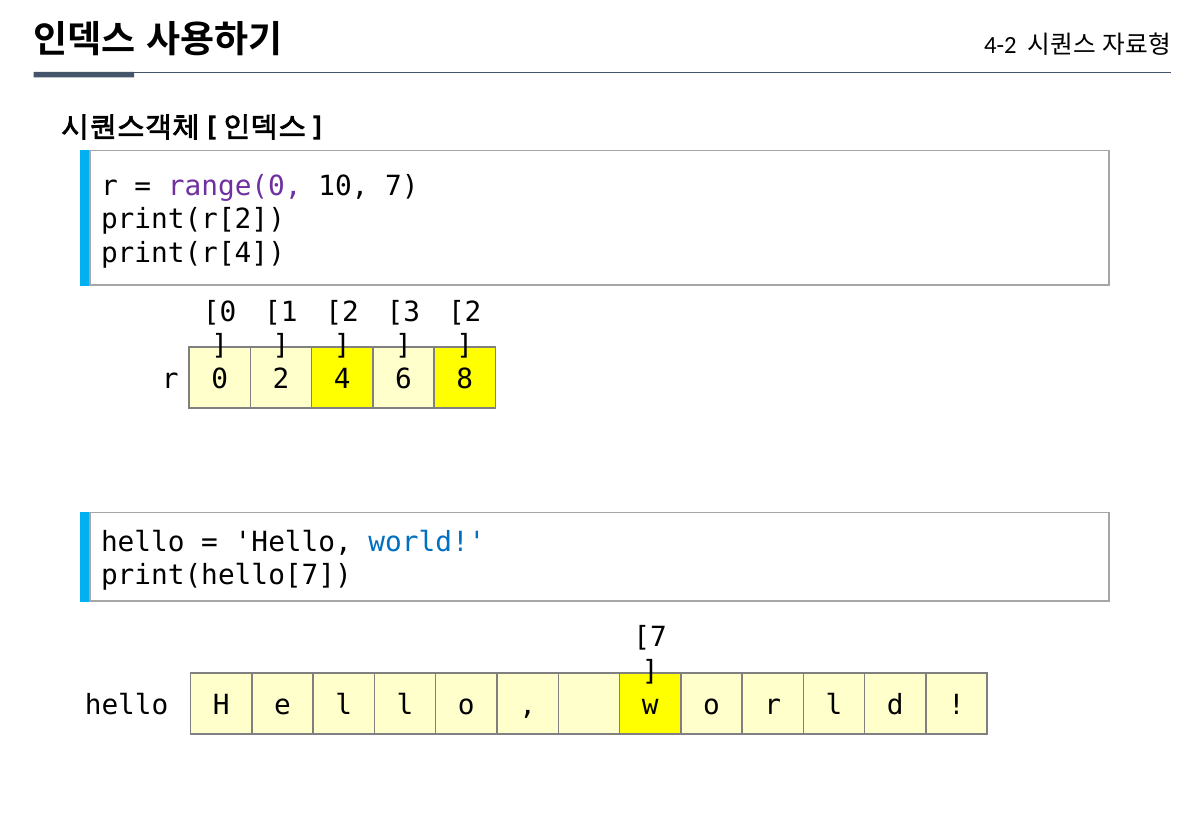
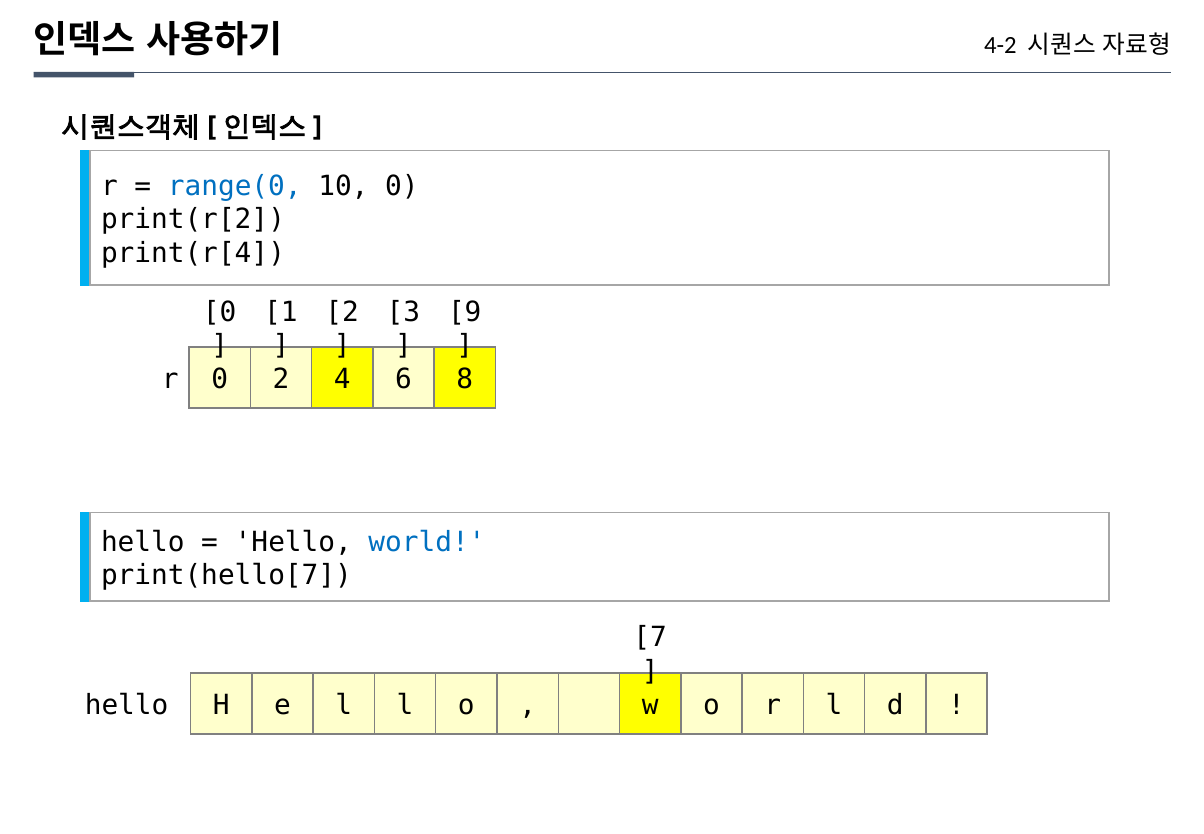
range(0 colour: purple -> blue (235, 186)
10 7: 7 -> 0 (402, 186)
2: 2 -> 9 (465, 312)
